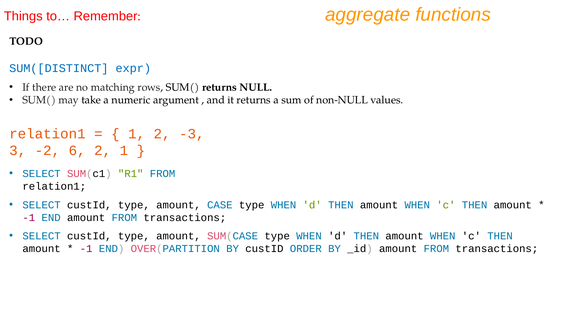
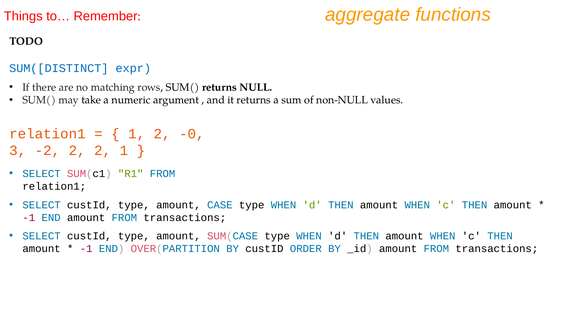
-3: -3 -> -0 (192, 134)
-2 6: 6 -> 2 (77, 151)
